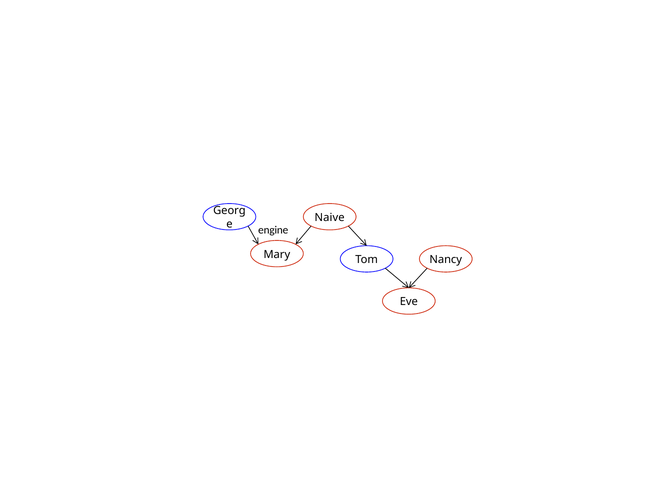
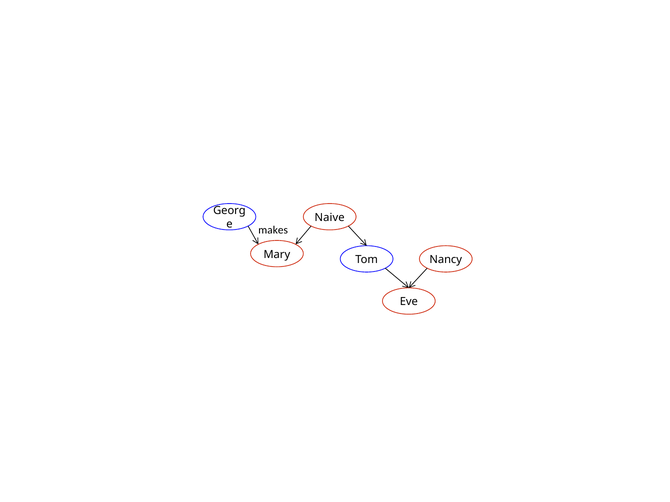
engine: engine -> makes (273, 230)
